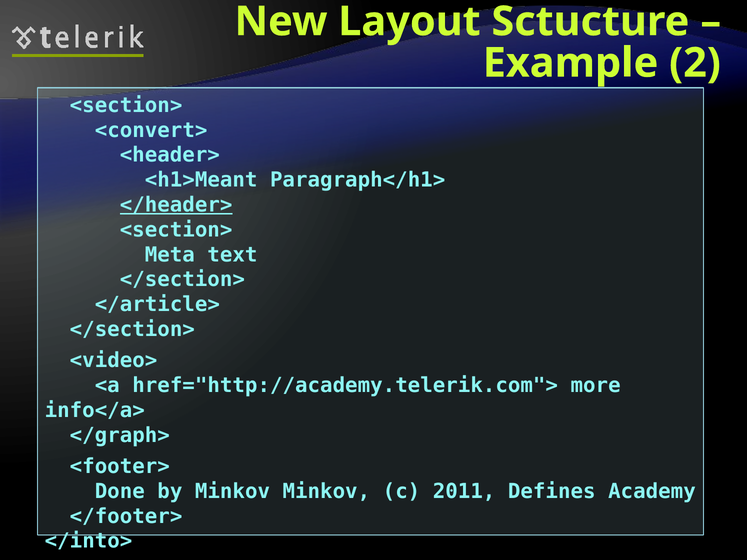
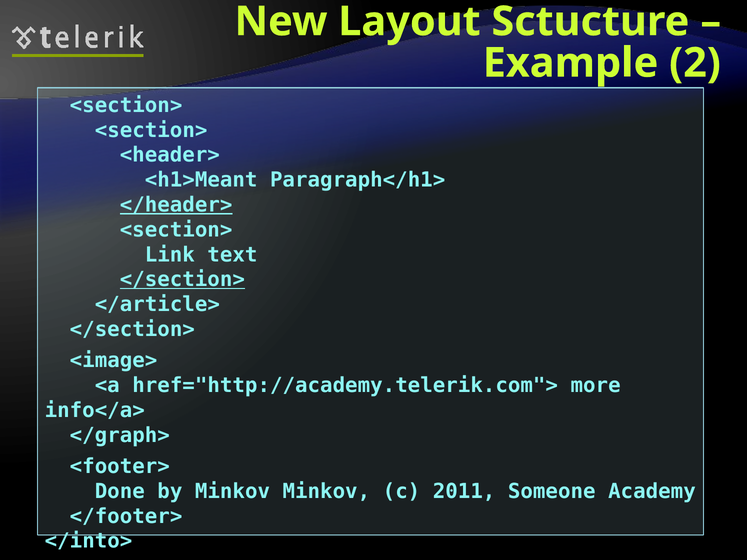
<convert>: <convert> -> <section> (151, 130)
Meta: Meta -> Link (170, 255)
</section> underline: none -> present (182, 280)
<video>: <video> -> <image> (114, 361)
Defines: Defines -> Someone (552, 491)
